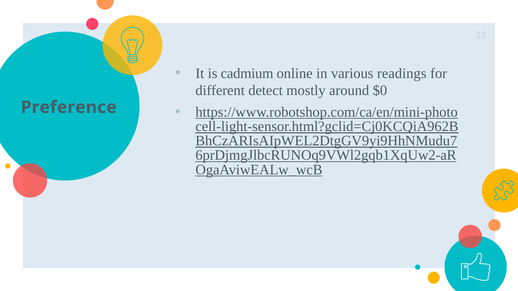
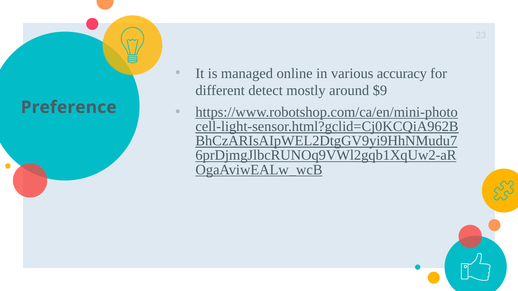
cadmium: cadmium -> managed (247, 73)
readings: readings -> accuracy (402, 73)
$0: $0 -> $9 (380, 91)
